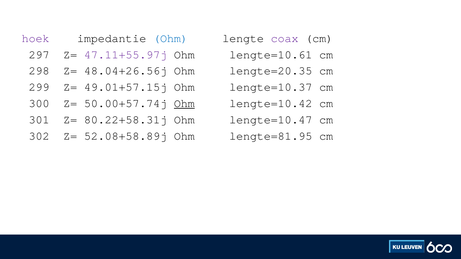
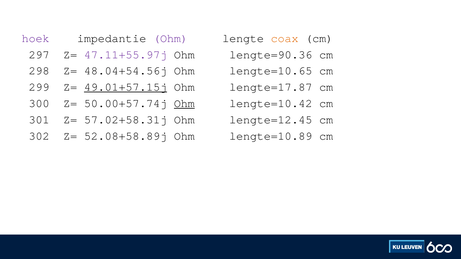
Ohm colour: blue -> purple (171, 38)
coax colour: purple -> orange (285, 38)
lengte=10.61: lengte=10.61 -> lengte=90.36 (271, 55)
48.04+26.56j: 48.04+26.56j -> 48.04+54.56j (126, 71)
lengte=20.35: lengte=20.35 -> lengte=10.65 (271, 71)
49.01+57.15j underline: none -> present (126, 87)
lengte=10.37: lengte=10.37 -> lengte=17.87 (271, 87)
80.22+58.31j: 80.22+58.31j -> 57.02+58.31j (126, 120)
lengte=10.47: lengte=10.47 -> lengte=12.45 (271, 120)
lengte=81.95: lengte=81.95 -> lengte=10.89 (271, 136)
